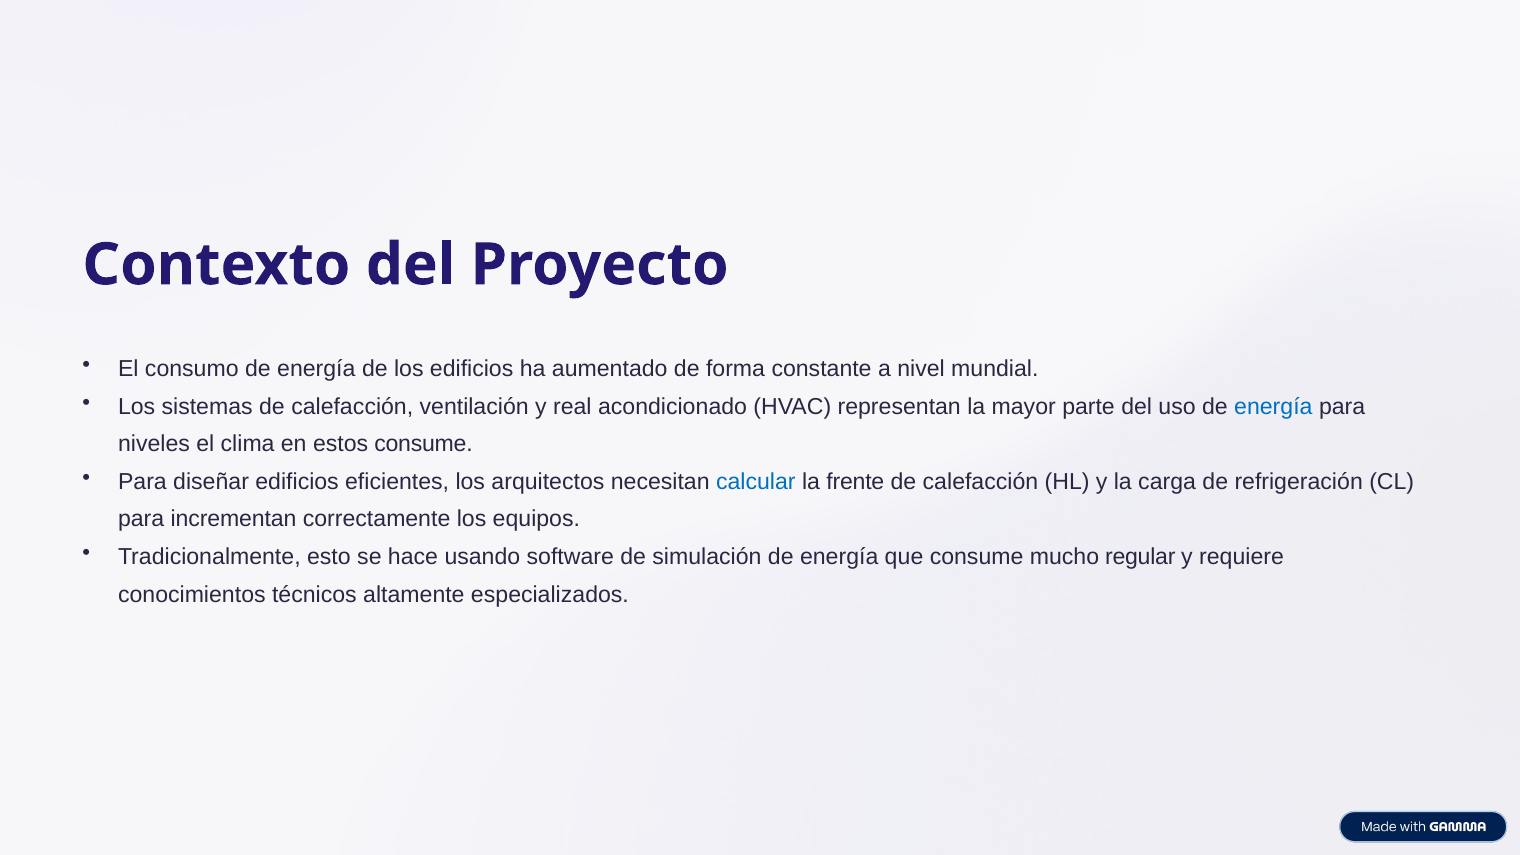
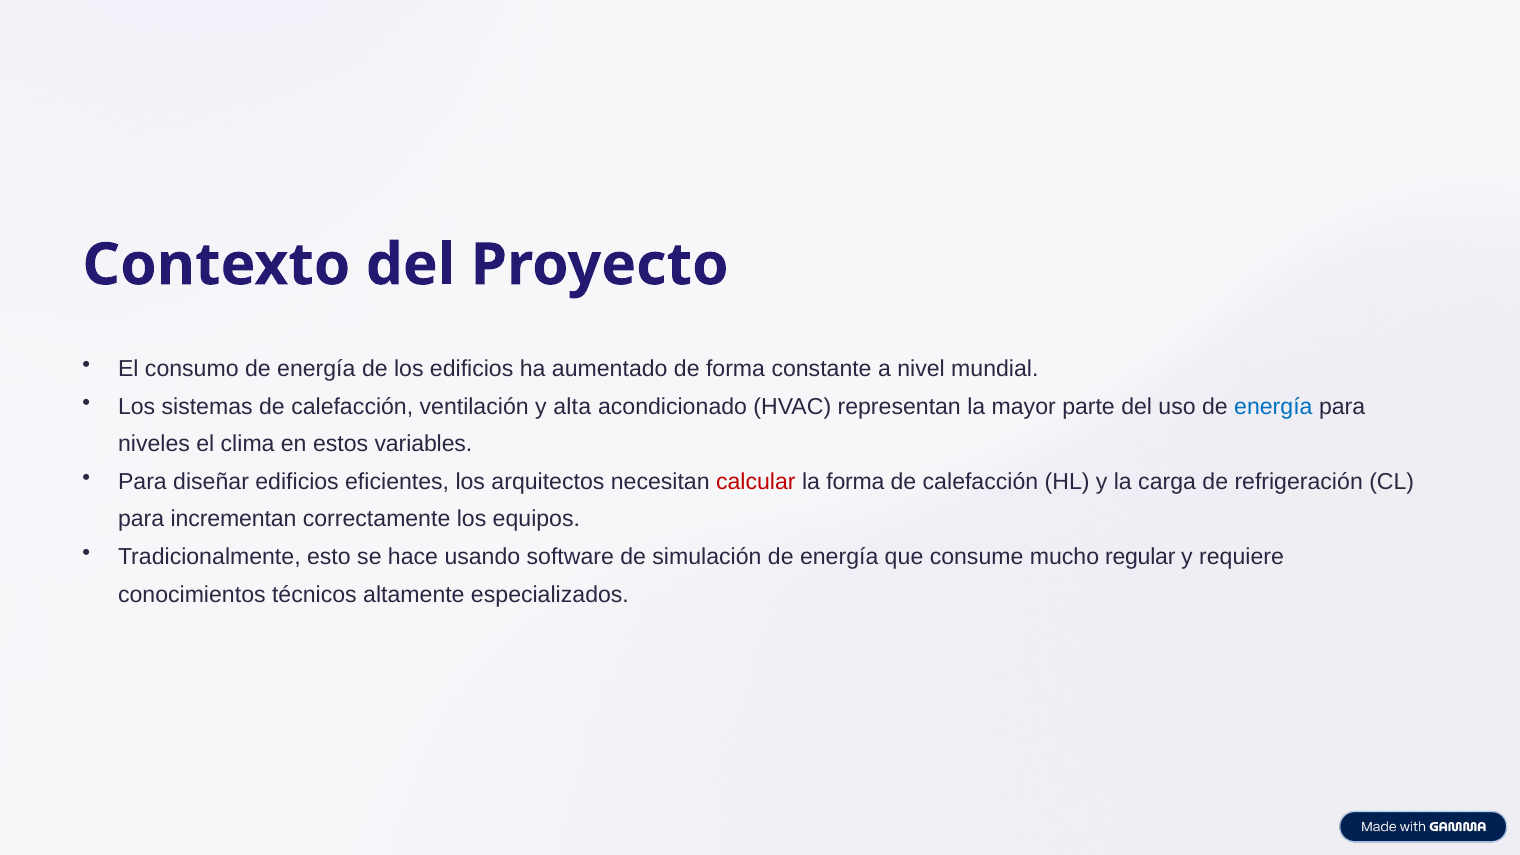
real: real -> alta (572, 407)
estos consume: consume -> variables (423, 444)
calcular colour: blue -> red (756, 482)
la frente: frente -> forma (855, 482)
